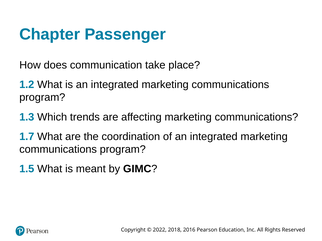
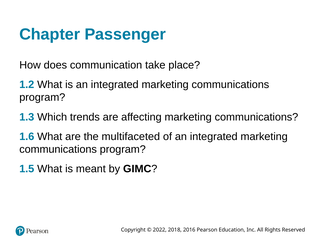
1.7: 1.7 -> 1.6 (27, 137)
coordination: coordination -> multifaceted (131, 137)
